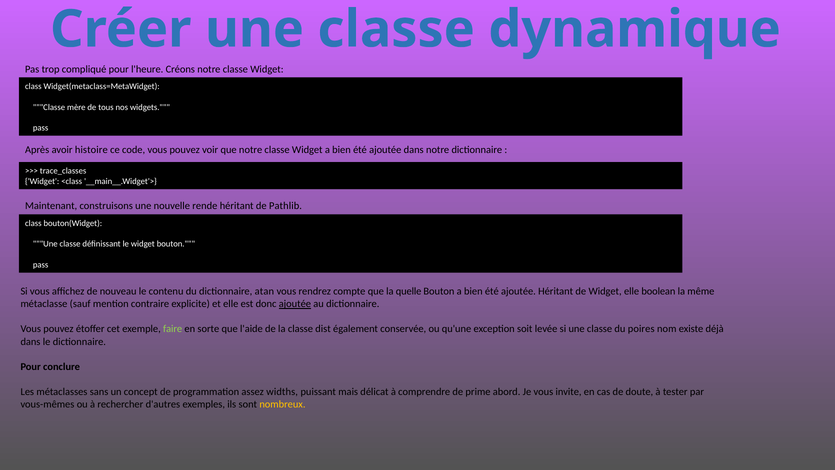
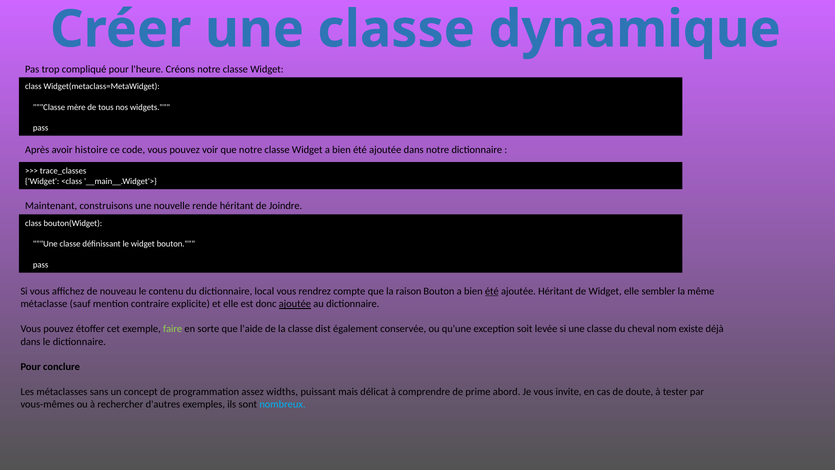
Pathlib: Pathlib -> Joindre (286, 206)
atan: atan -> local (264, 291)
quelle: quelle -> raison (409, 291)
été underline: none -> present (492, 291)
boolean: boolean -> sembler (658, 291)
poires: poires -> cheval (641, 329)
nombreux colour: yellow -> light blue (282, 404)
